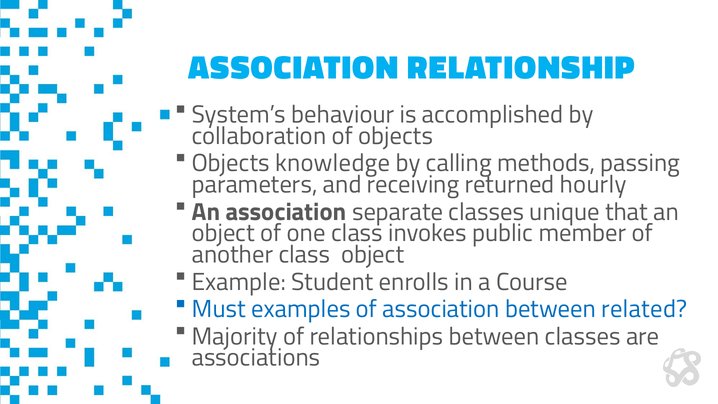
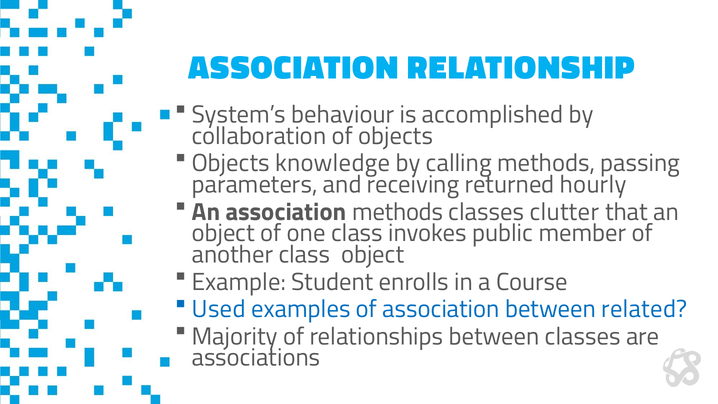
association separate: separate -> methods (398, 212)
unique: unique -> clutter (564, 212)
Must: Must -> Used (219, 309)
